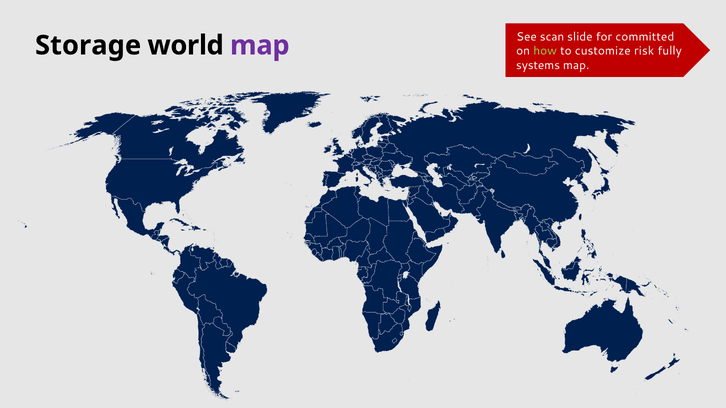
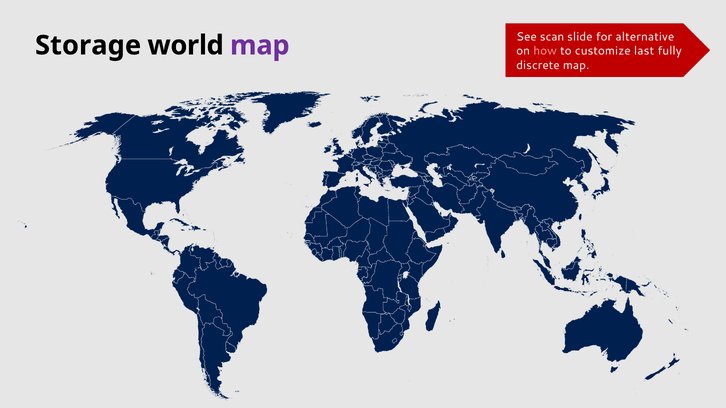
committed: committed -> alternative (645, 37)
how colour: light green -> pink (545, 51)
risk: risk -> last (644, 51)
systems: systems -> discrete (538, 65)
